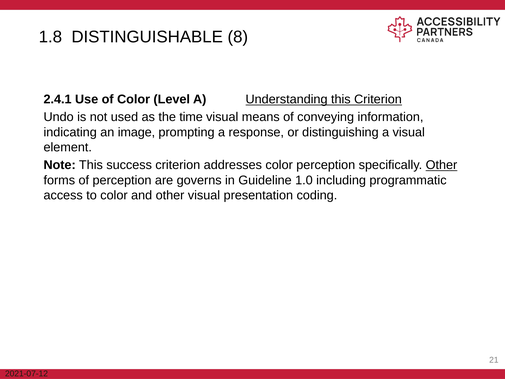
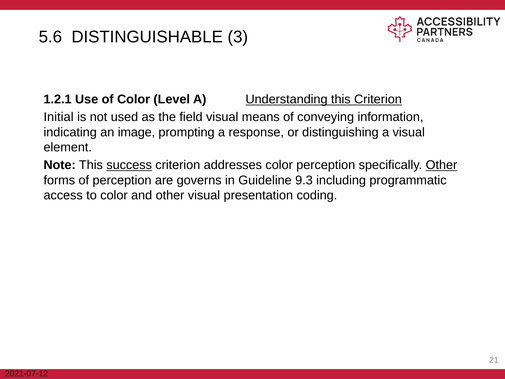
1.8: 1.8 -> 5.6 (50, 37)
8: 8 -> 3 (238, 37)
2.4.1: 2.4.1 -> 1.2.1 (58, 99)
Undo: Undo -> Initial (59, 117)
time: time -> field (191, 117)
success underline: none -> present (129, 165)
1.0: 1.0 -> 9.3 (304, 180)
